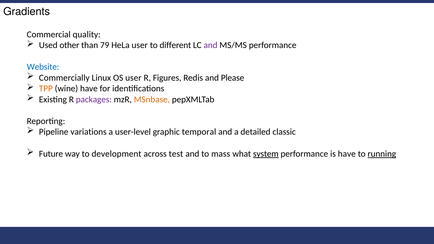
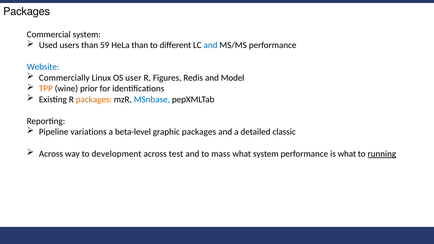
Gradients: Gradients -> Packages (27, 12)
Commercial quality: quality -> system (87, 34)
other: other -> users (69, 45)
79: 79 -> 59 (105, 45)
HeLa user: user -> than (140, 45)
and colour: purple -> blue (211, 45)
Please: Please -> Model (233, 78)
wine have: have -> prior (89, 89)
packages colour: purple -> orange (94, 100)
MSnbase colour: orange -> blue (152, 100)
user-level: user-level -> beta-level (133, 132)
graphic temporal: temporal -> packages (199, 132)
Future: Future -> Across (51, 154)
system underline: present -> none (266, 154)
is have: have -> what (347, 154)
